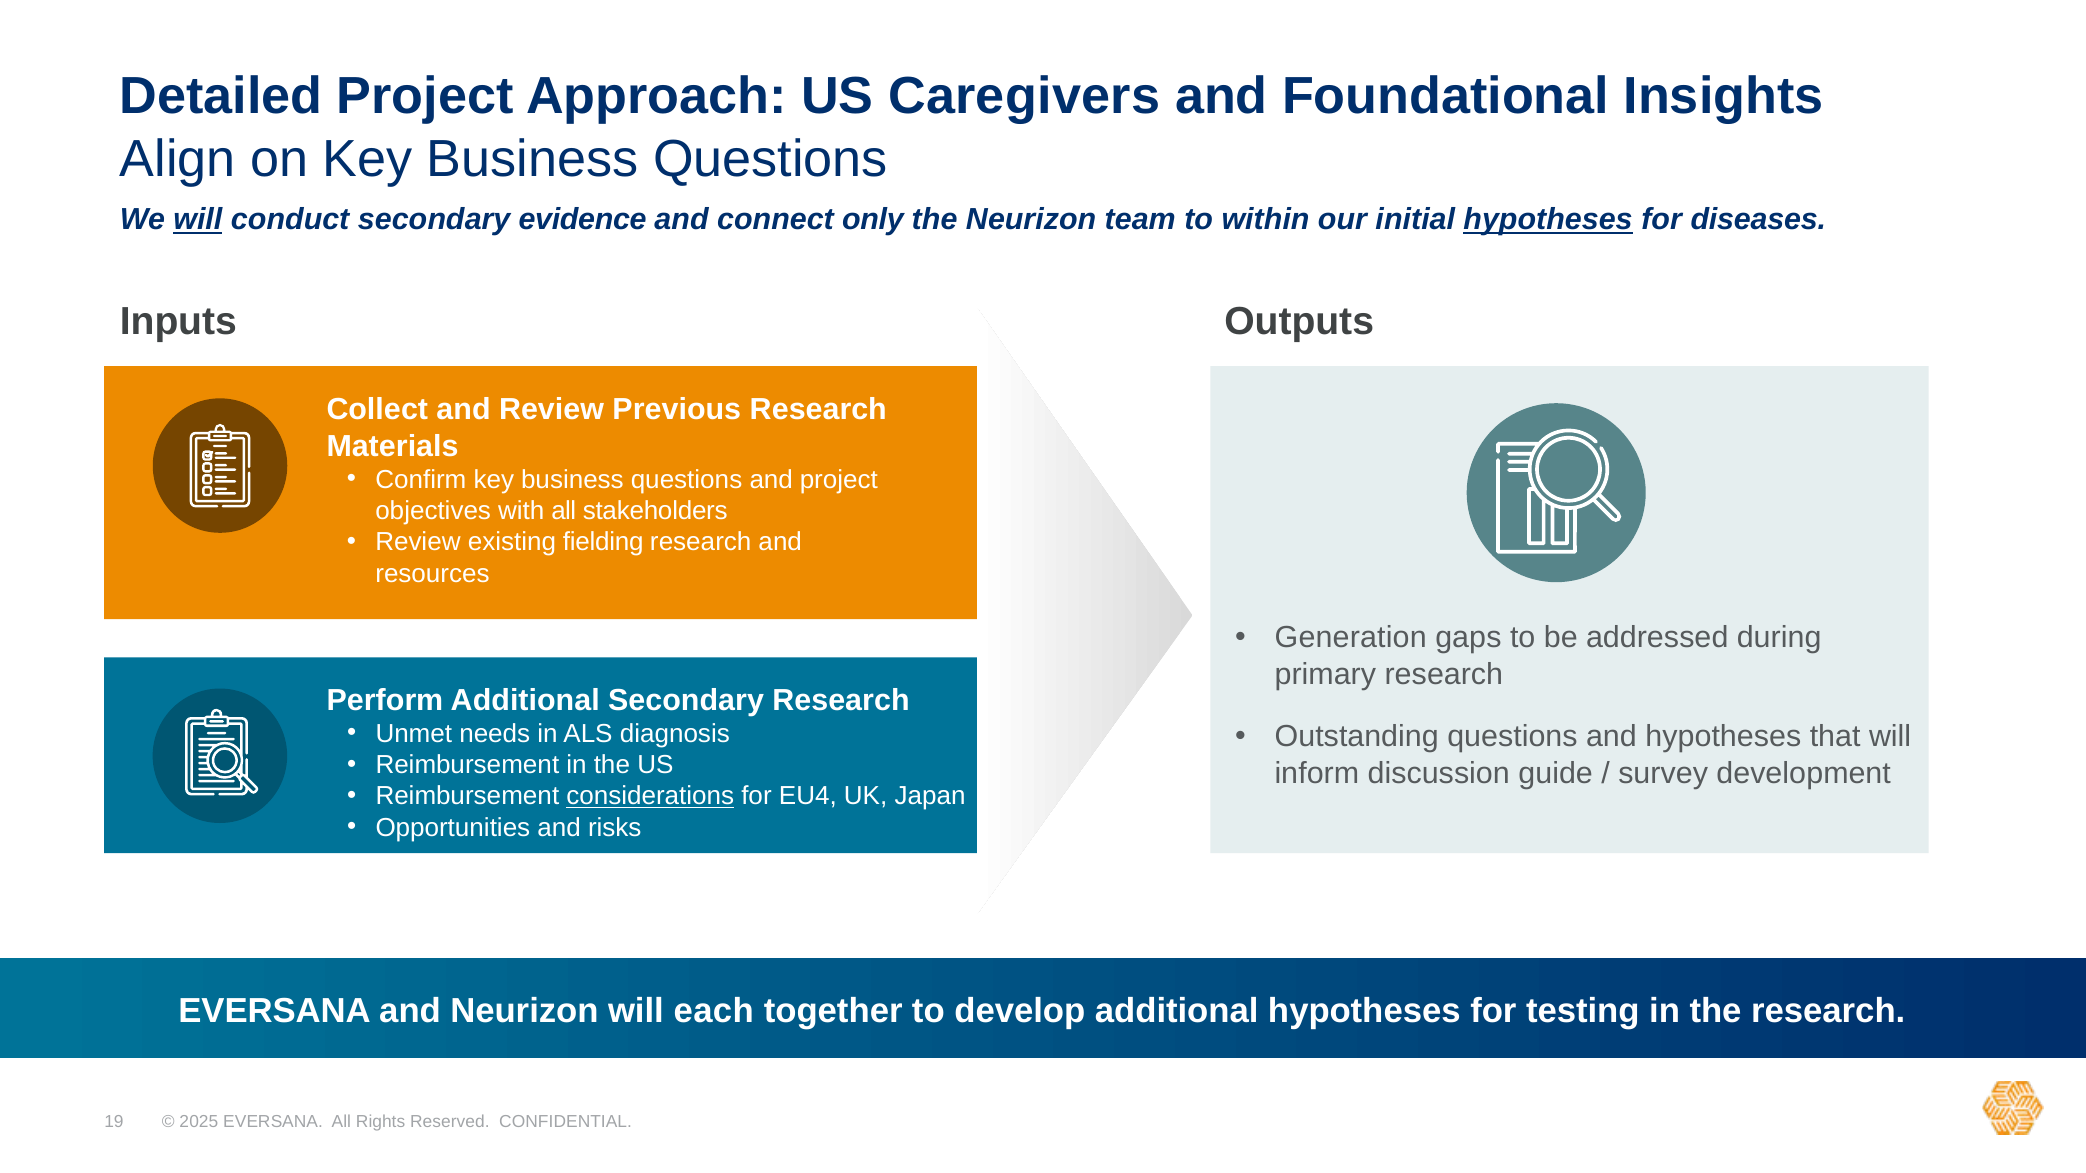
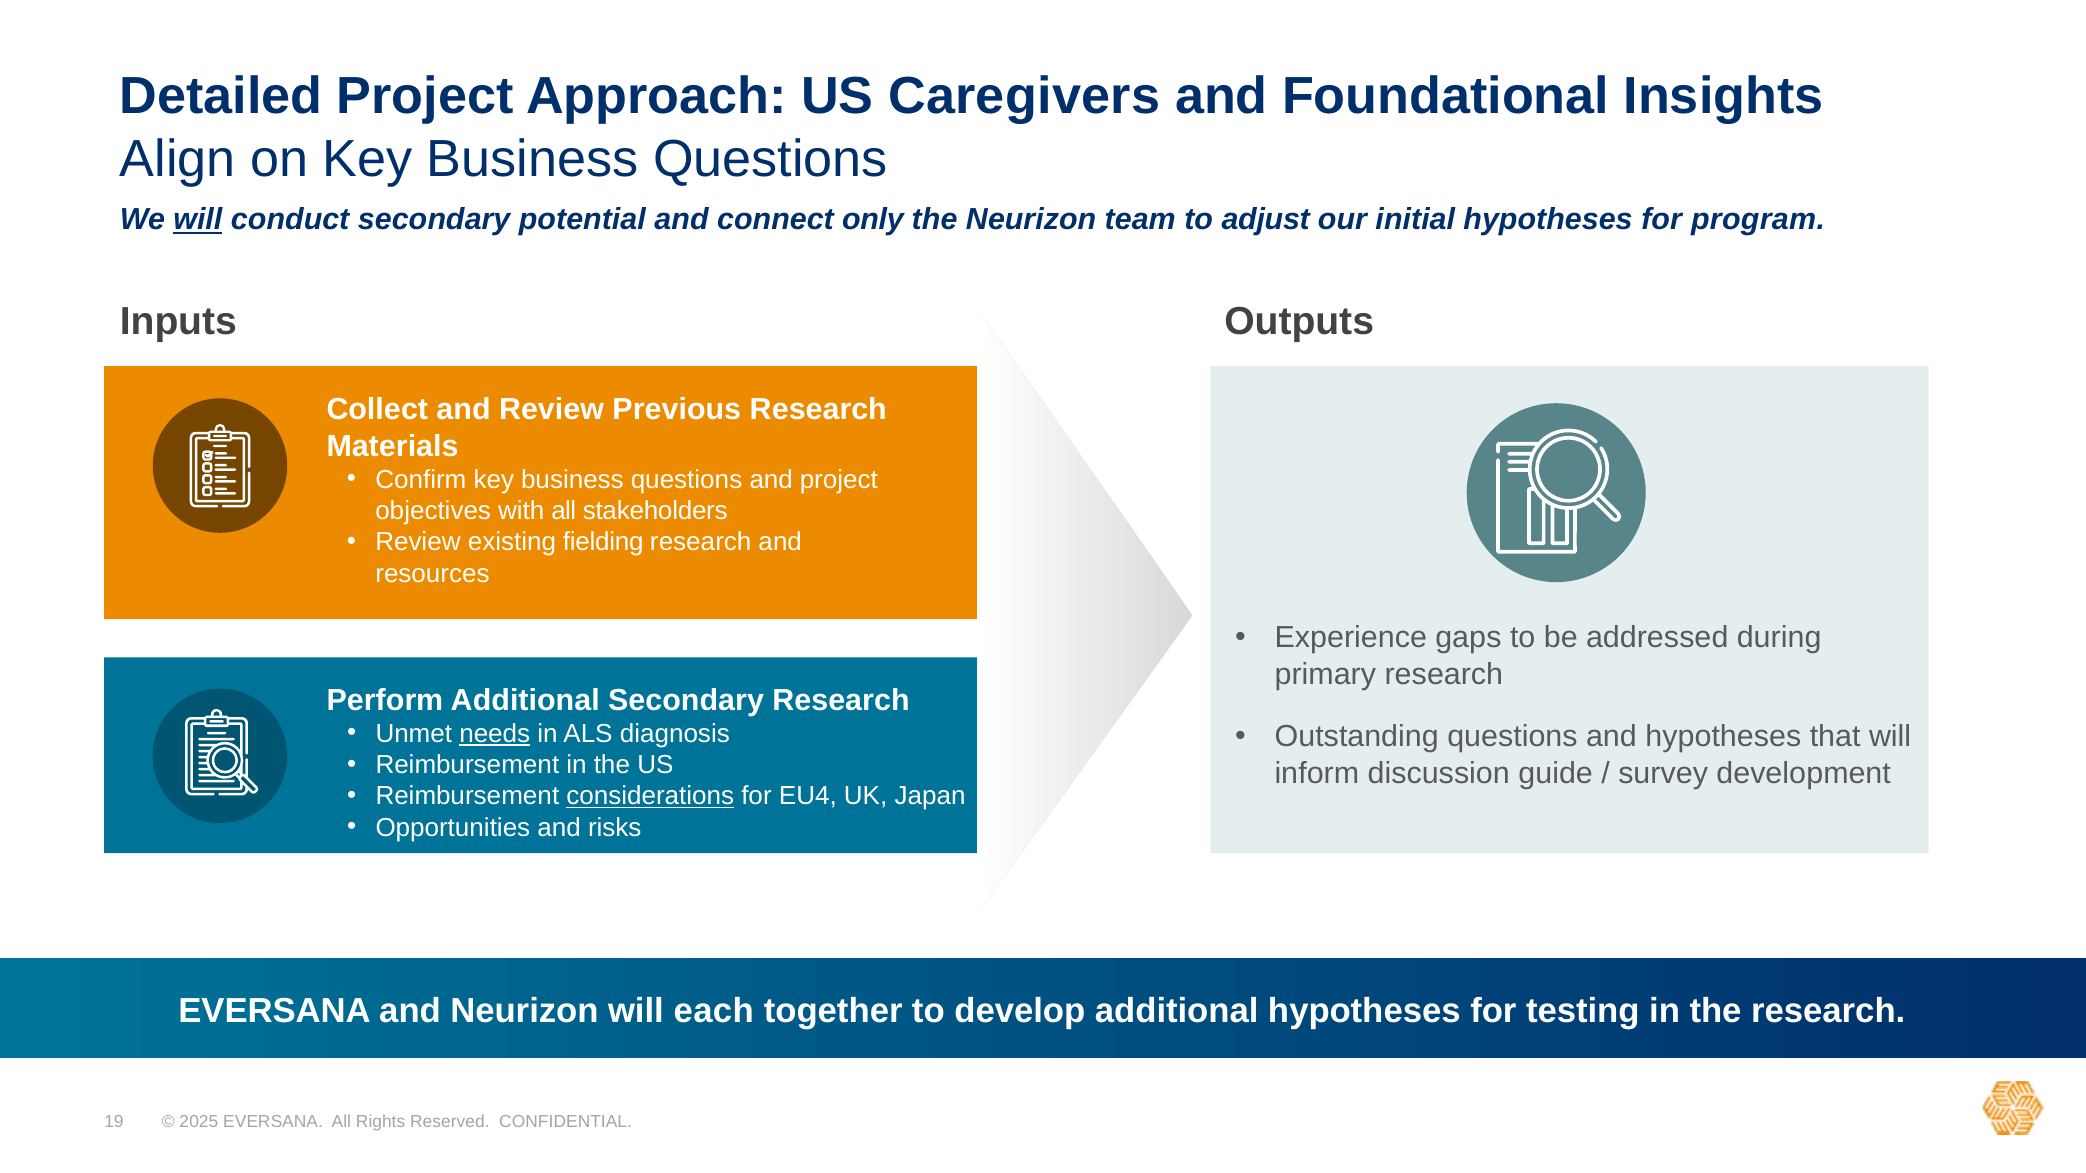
evidence: evidence -> potential (582, 220)
within: within -> adjust (1266, 220)
hypotheses underline: present -> none (1548, 220)
diseases: diseases -> program (1758, 220)
Generation: Generation -> Experience (1351, 638)
needs underline: none -> present (495, 734)
